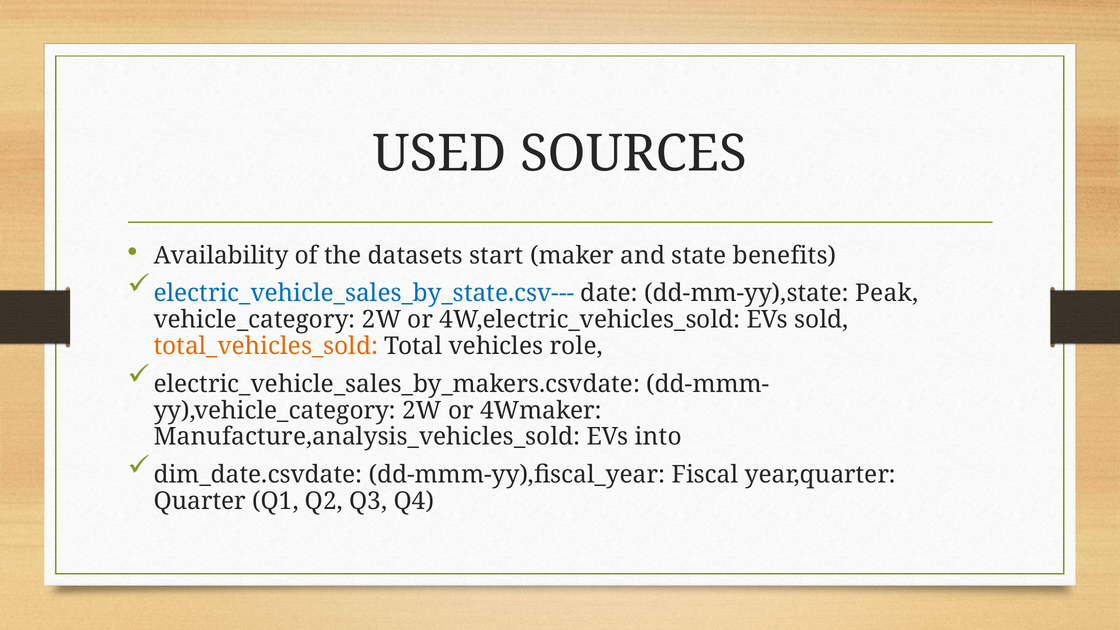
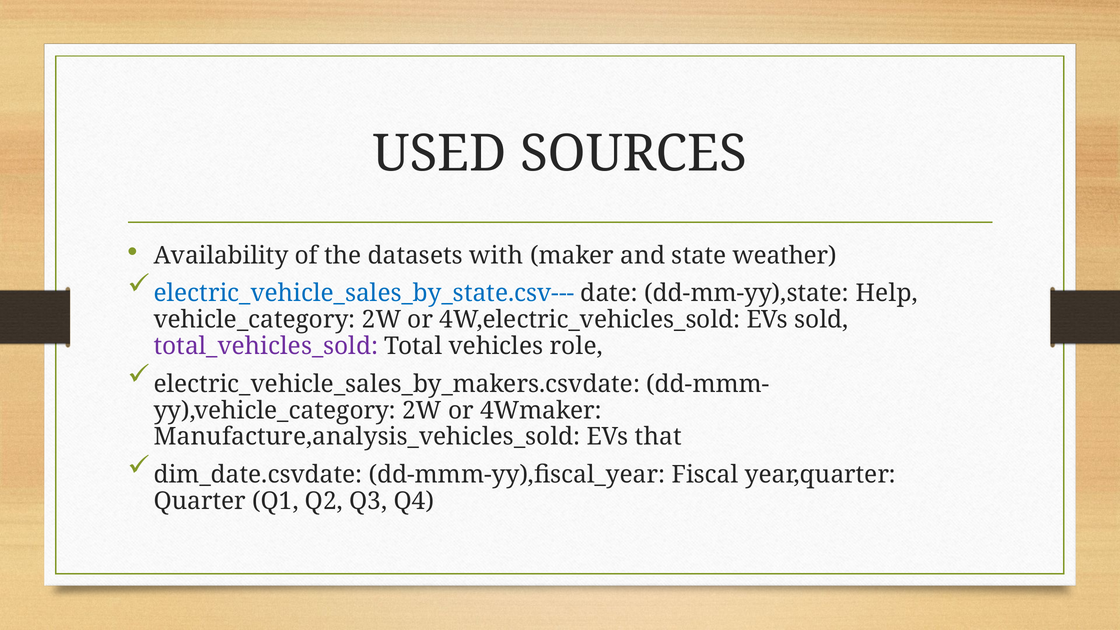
start: start -> with (496, 256)
benefits: benefits -> weather (785, 256)
Peak: Peak -> Help (887, 293)
total_vehicles_sold colour: orange -> purple (266, 346)
into: into -> that (658, 437)
